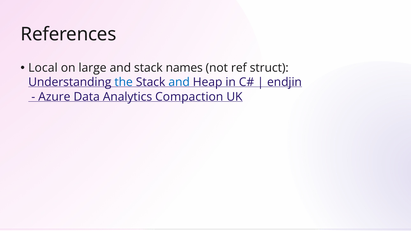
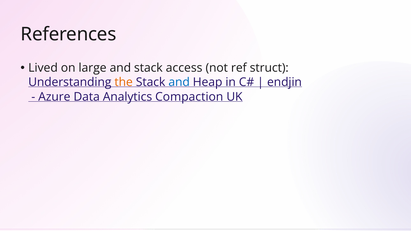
Local: Local -> Lived (43, 68)
names: names -> access (184, 68)
the colour: blue -> orange (124, 82)
